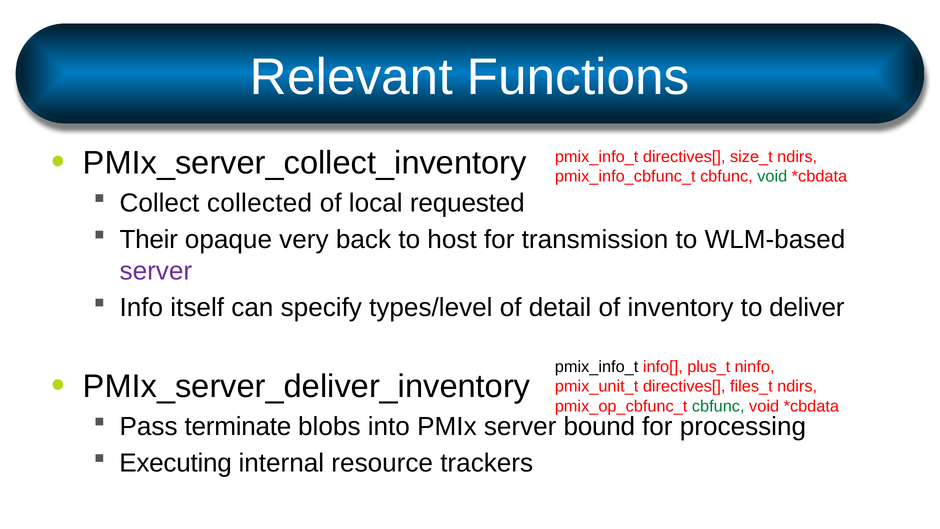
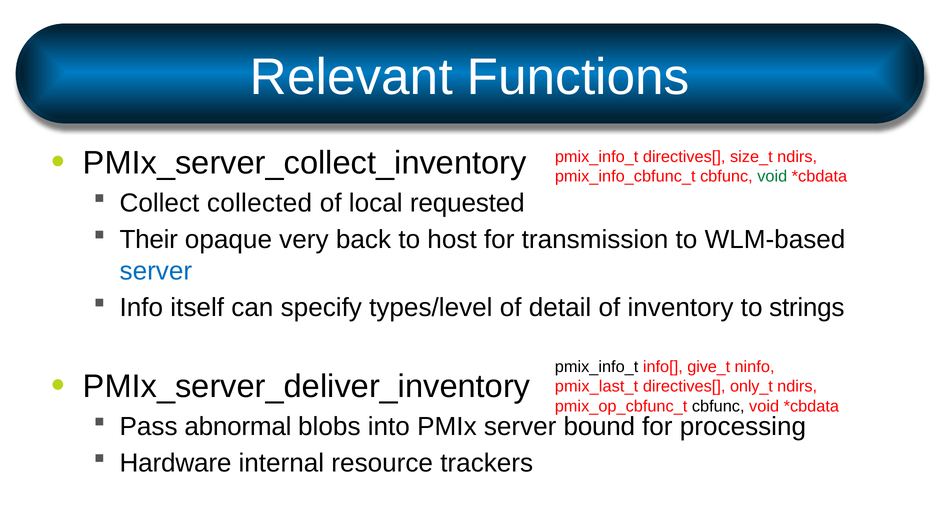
server colour: purple -> blue (156, 271)
deliver: deliver -> strings (807, 308)
plus_t: plus_t -> give_t (709, 367)
pmix_unit_t: pmix_unit_t -> pmix_last_t (597, 386)
files_t: files_t -> only_t (751, 386)
cbfunc colour: green -> black (718, 406)
terminate: terminate -> abnormal (238, 426)
Executing: Executing -> Hardware (176, 463)
